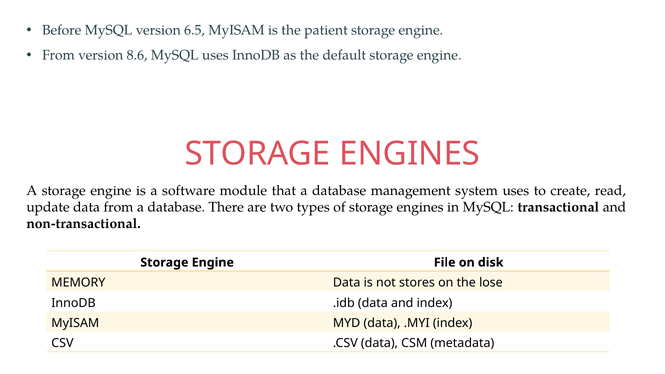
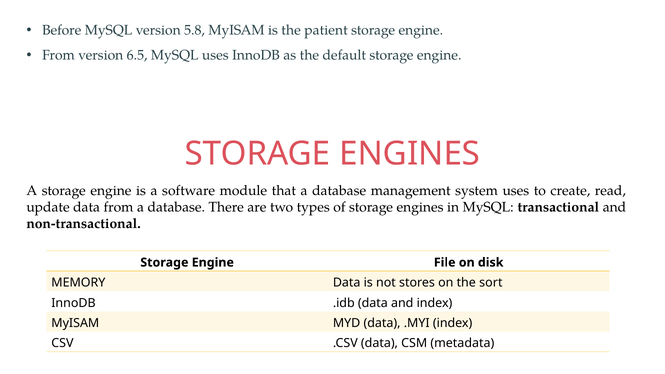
6.5: 6.5 -> 5.8 (195, 30)
8.6: 8.6 -> 6.5 (137, 55)
lose: lose -> sort (491, 283)
